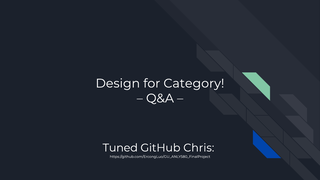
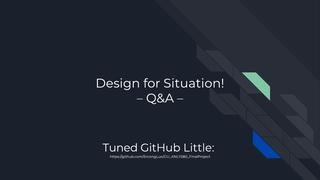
Category: Category -> Situation (194, 83)
Chris: Chris -> Little (199, 148)
